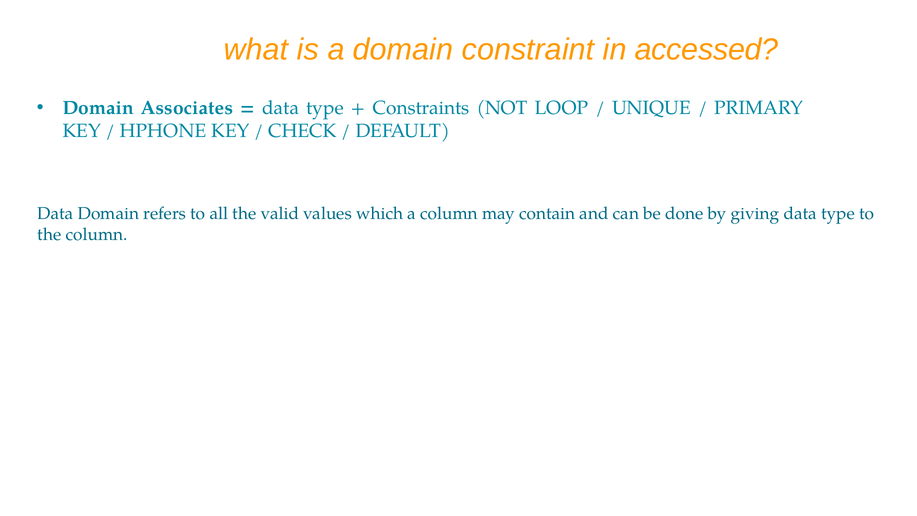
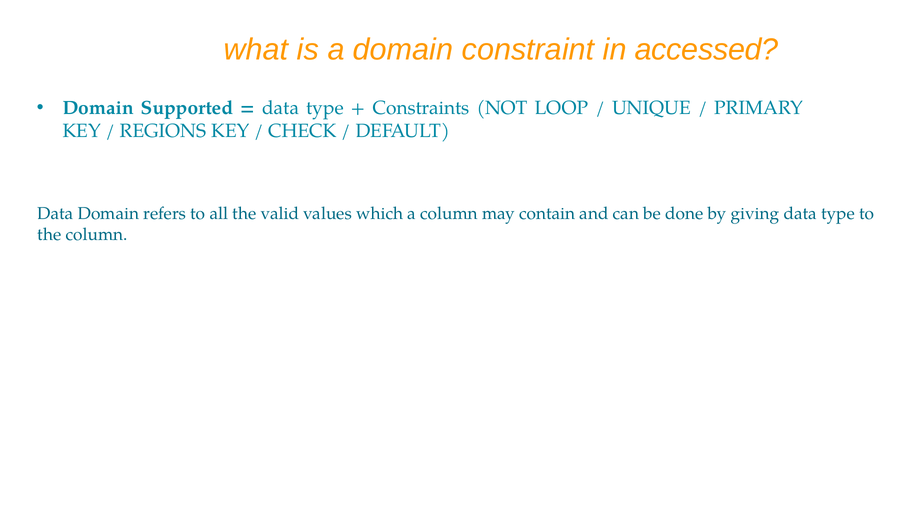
Associates: Associates -> Supported (187, 108)
HPHONE: HPHONE -> REGIONS (163, 131)
